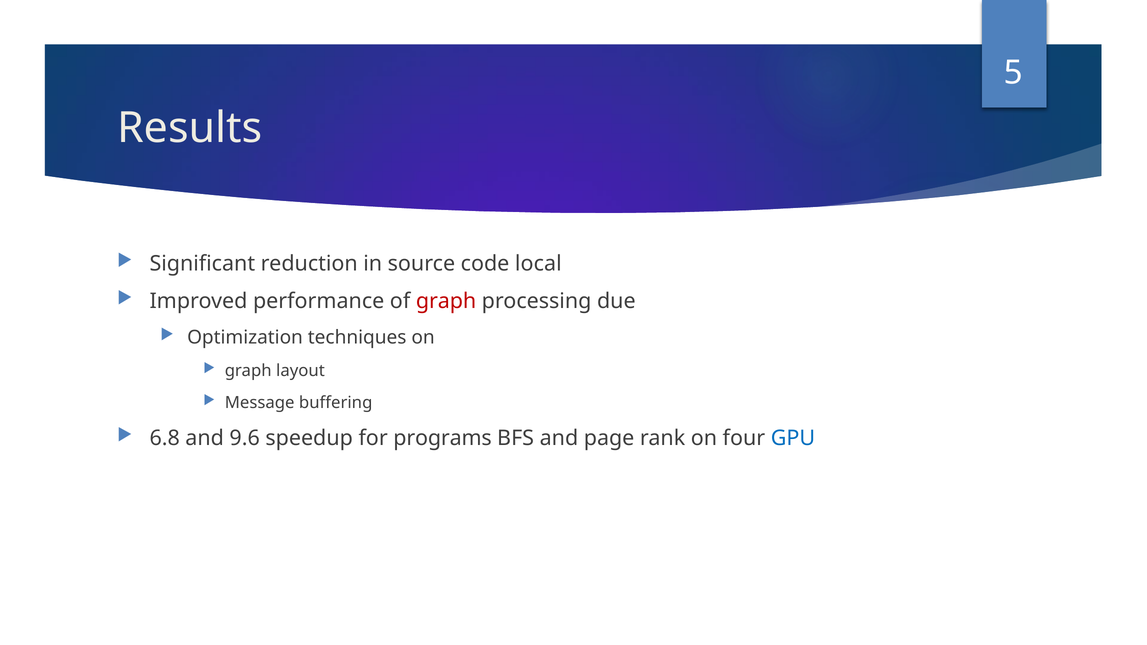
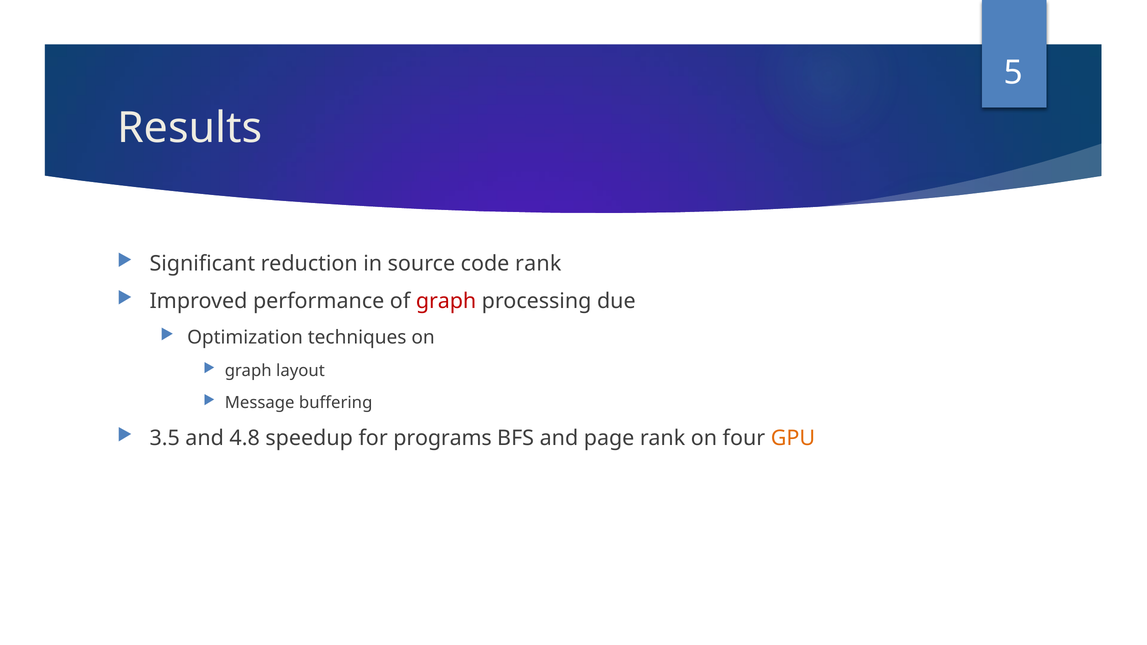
code local: local -> rank (538, 264)
6.8: 6.8 -> 3.5 (165, 438)
9.6: 9.6 -> 4.8 (245, 438)
GPU colour: blue -> orange (793, 438)
